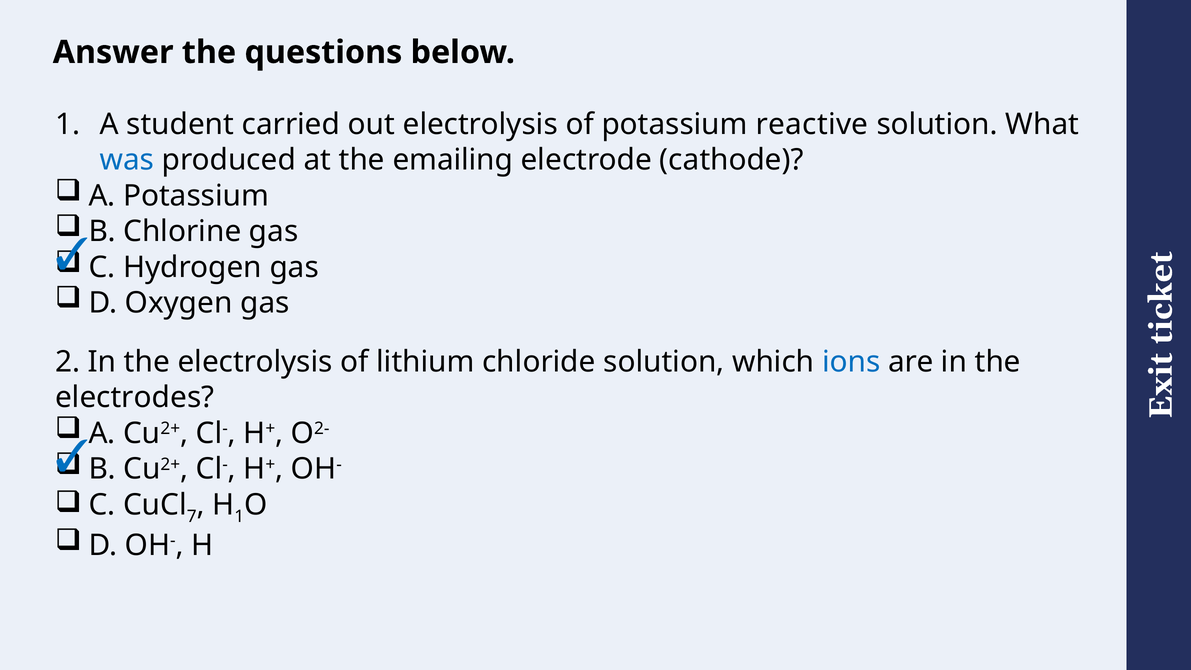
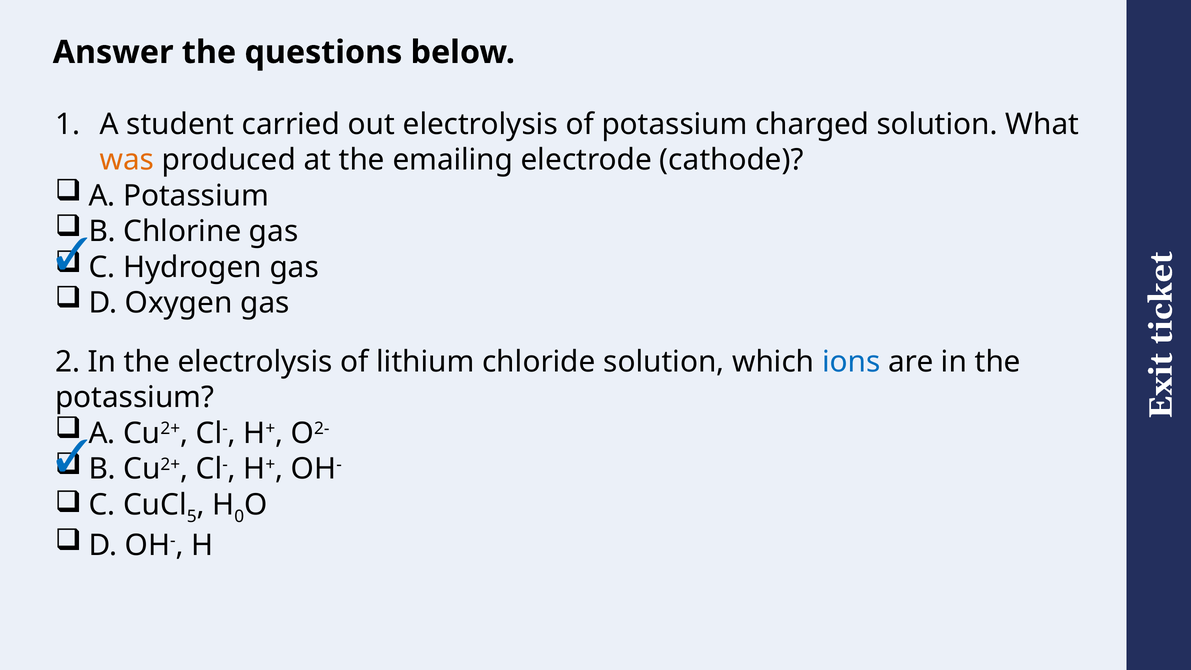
reactive: reactive -> charged (812, 124)
was colour: blue -> orange (127, 160)
electrodes: electrodes -> potassium (135, 398)
7: 7 -> 5 (192, 516)
H 1: 1 -> 0 (239, 516)
